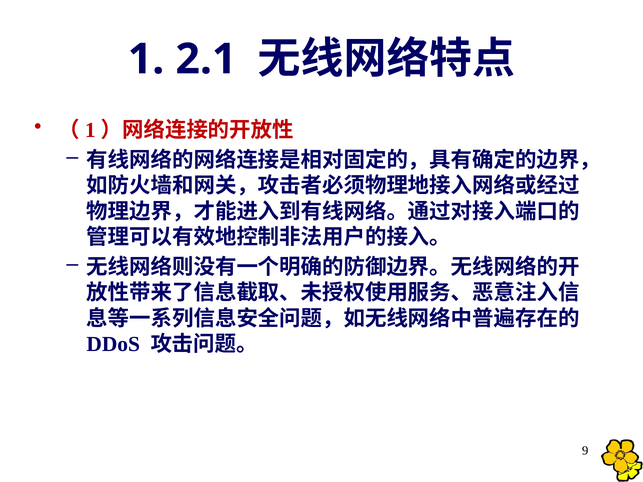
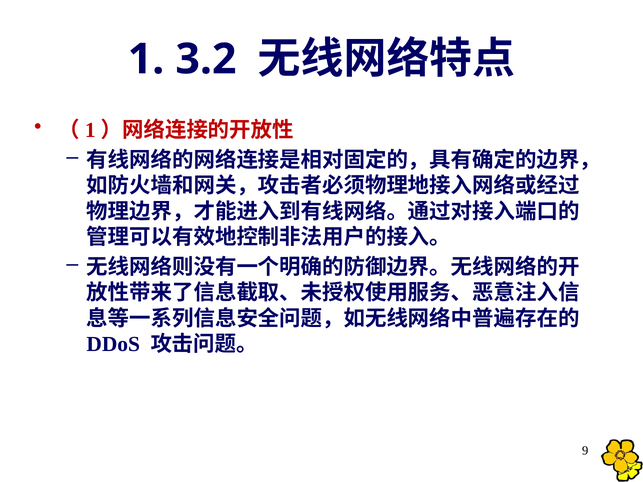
2.1: 2.1 -> 3.2 (206, 59)
